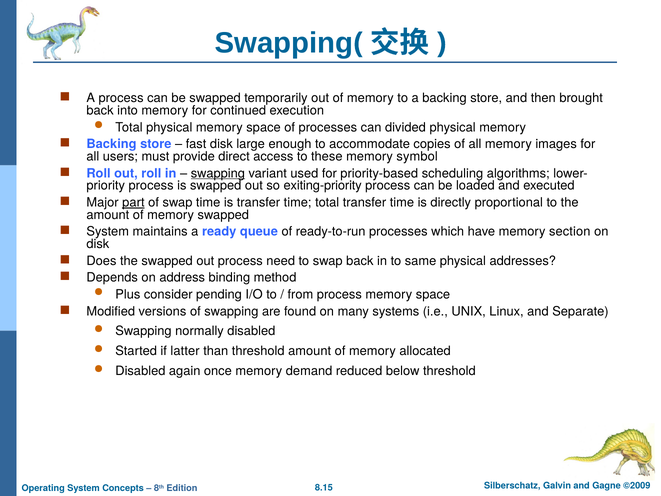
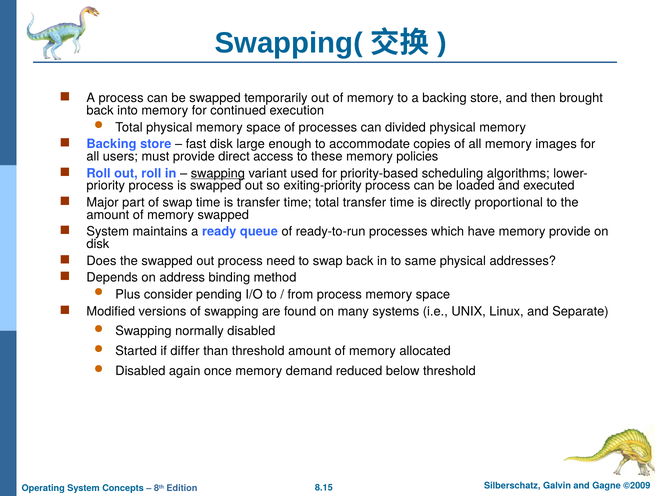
symbol: symbol -> policies (417, 156)
part underline: present -> none (133, 202)
memory section: section -> provide (570, 232)
latter: latter -> differ (185, 351)
